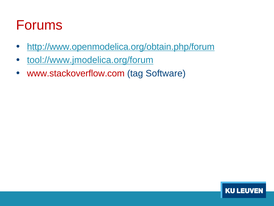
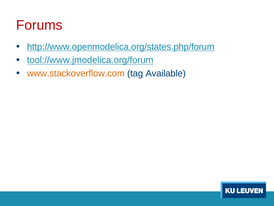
http://www.openmodelica.org/obtain.php/forum: http://www.openmodelica.org/obtain.php/forum -> http://www.openmodelica.org/states.php/forum (121, 47)
www.stackoverflow.com colour: red -> orange (76, 73)
Software: Software -> Available (166, 73)
